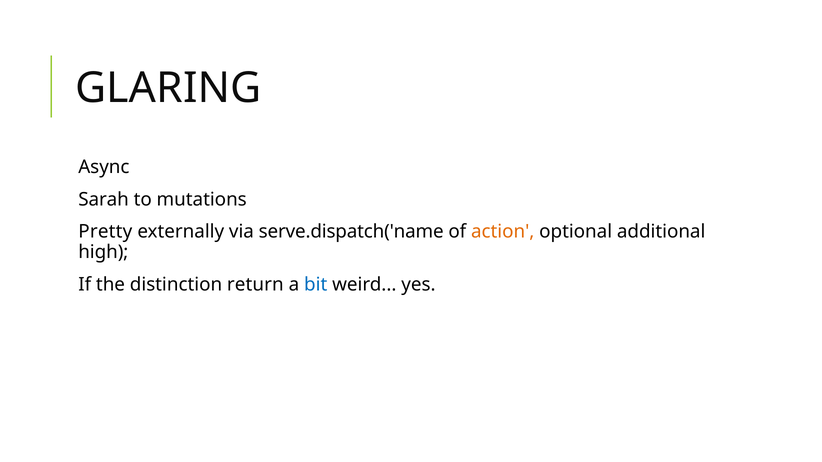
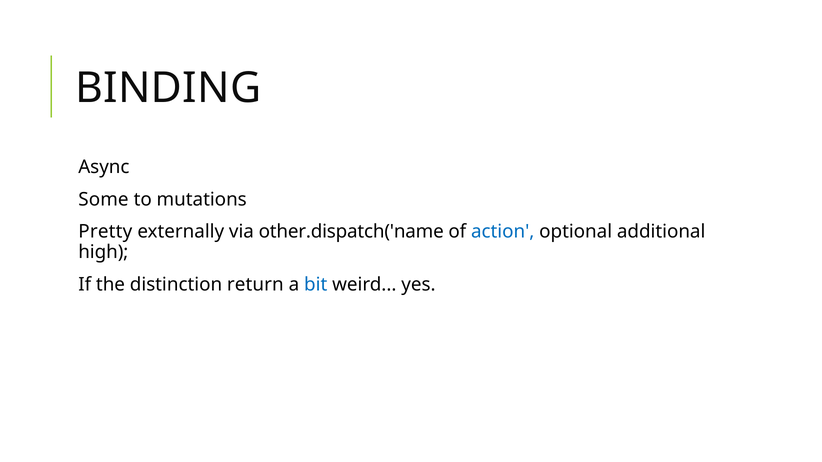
GLARING: GLARING -> BINDING (168, 88)
Sarah: Sarah -> Some (103, 200)
serve.dispatch('name: serve.dispatch('name -> other.dispatch('name (351, 232)
action colour: orange -> blue (503, 232)
